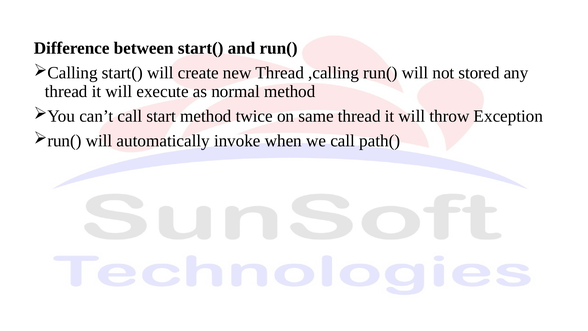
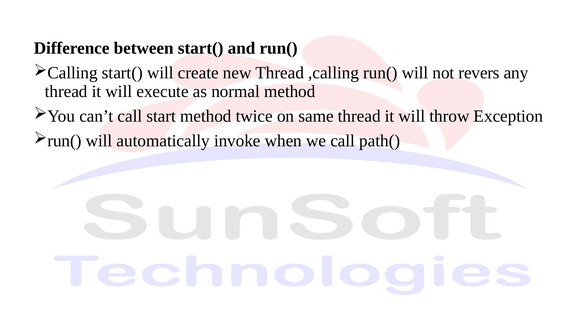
stored: stored -> revers (479, 73)
